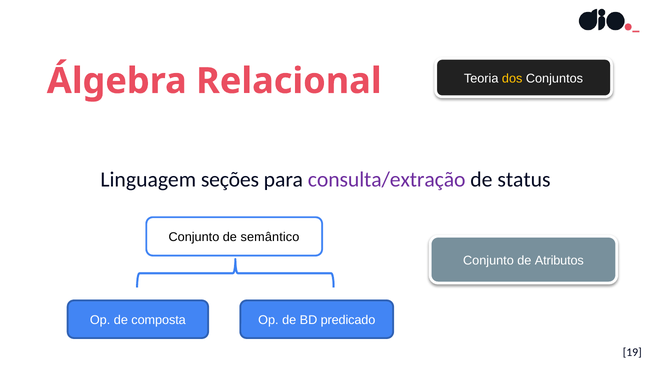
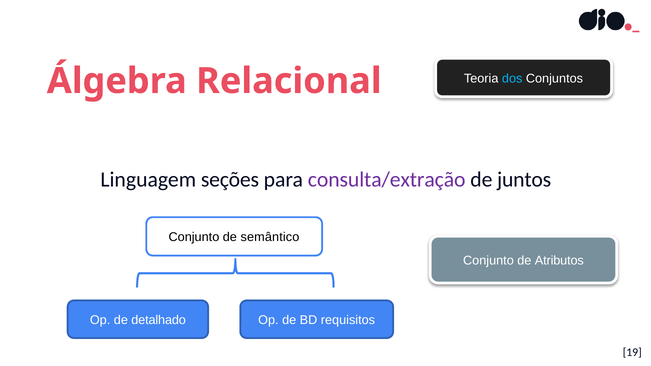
dos colour: yellow -> light blue (512, 78)
status: status -> juntos (524, 180)
composta: composta -> detalhado (159, 320)
predicado: predicado -> requisitos (348, 320)
